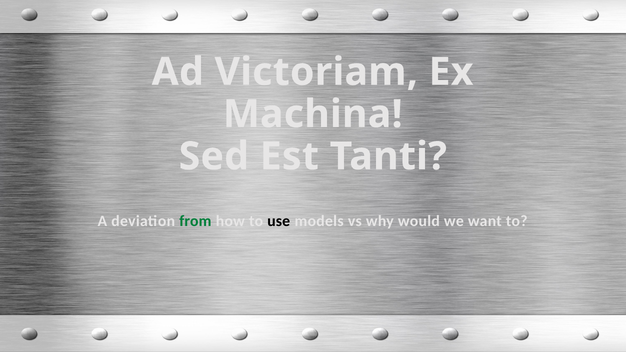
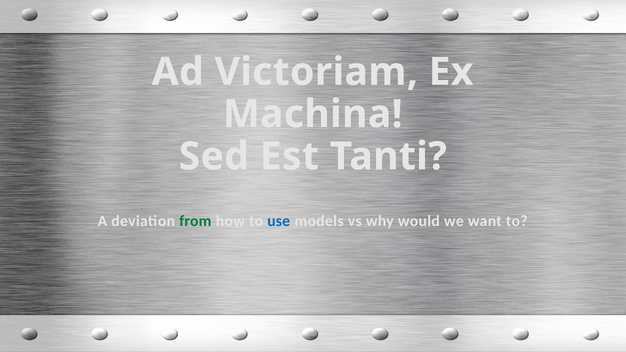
use colour: black -> blue (279, 221)
